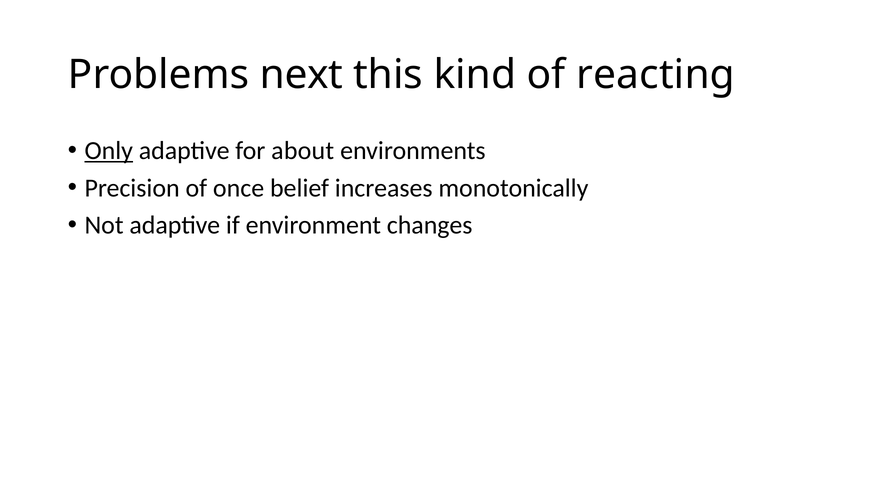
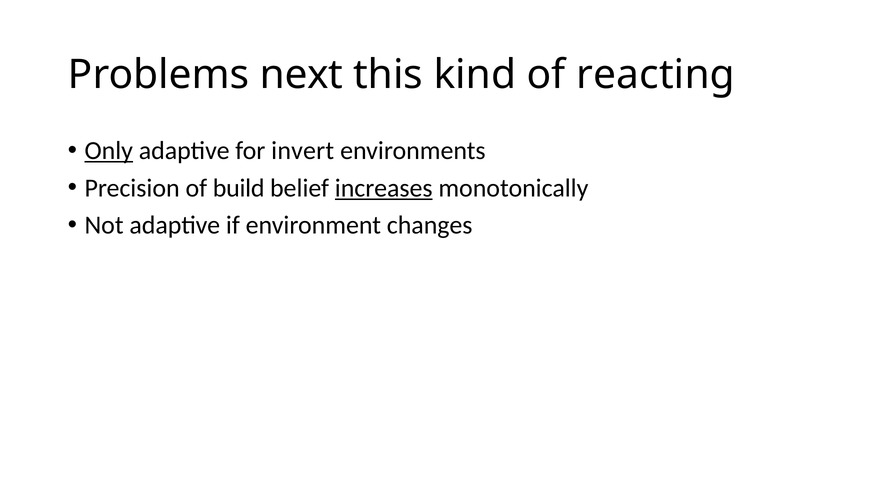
about: about -> invert (303, 150)
once: once -> build (239, 188)
increases underline: none -> present (384, 188)
